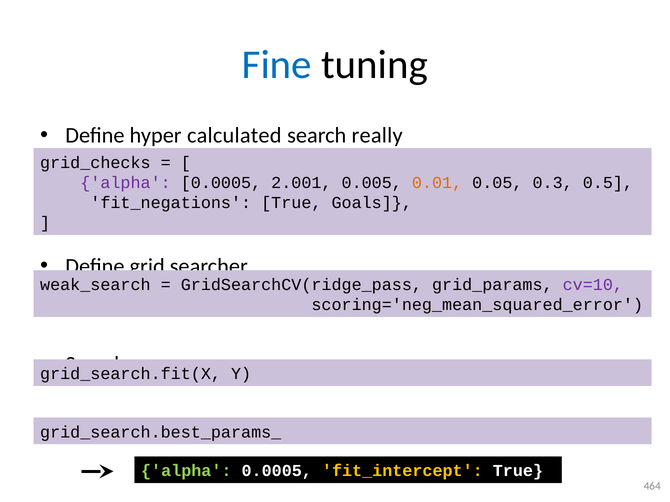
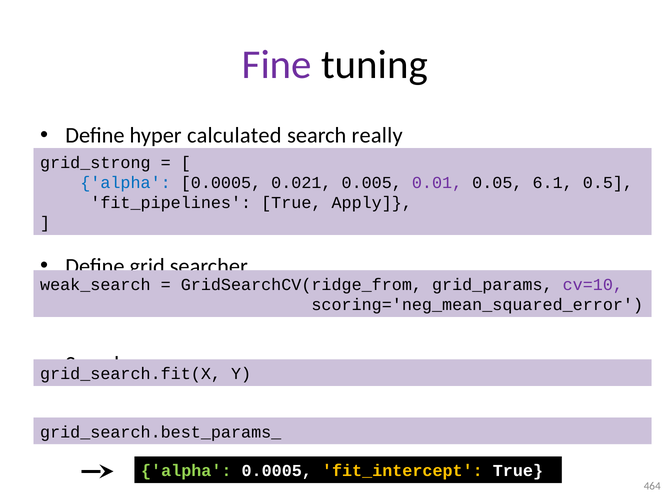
Fine colour: blue -> purple (277, 65)
grid_checks: grid_checks -> grid_strong (95, 163)
alpha colour: purple -> blue (126, 183)
2.001: 2.001 -> 0.021 (301, 183)
0.01 colour: orange -> purple (437, 183)
0.3: 0.3 -> 6.1 (553, 183)
fit_negations: fit_negations -> fit_pipelines (171, 203)
Goals: Goals -> Apply (372, 203)
GridSearchCV(ridge_pass: GridSearchCV(ridge_pass -> GridSearchCV(ridge_from (301, 285)
